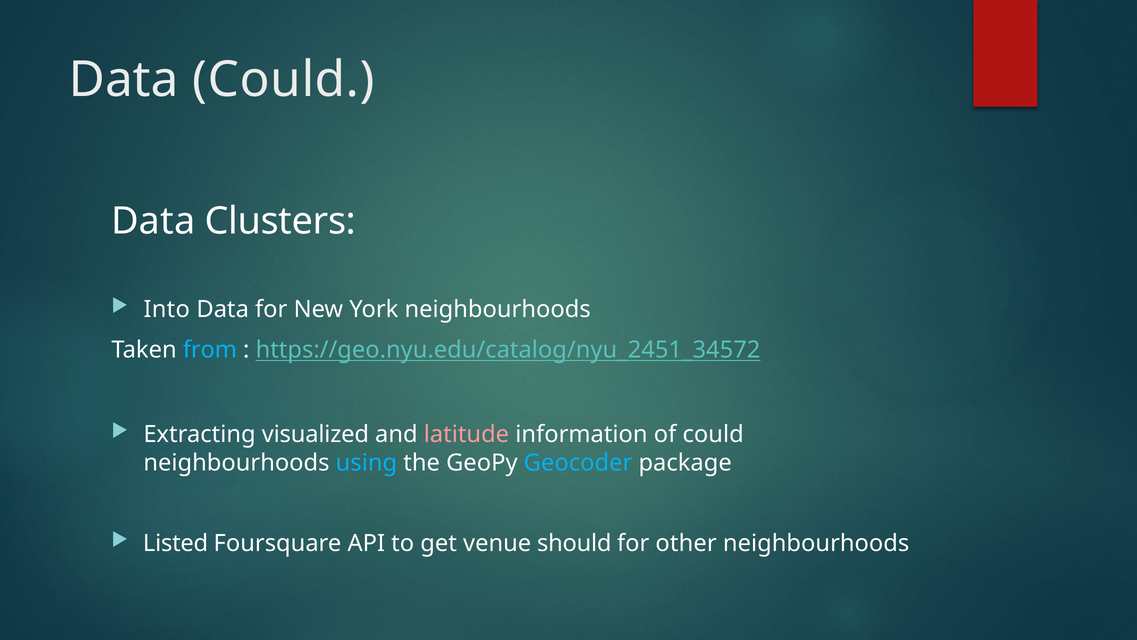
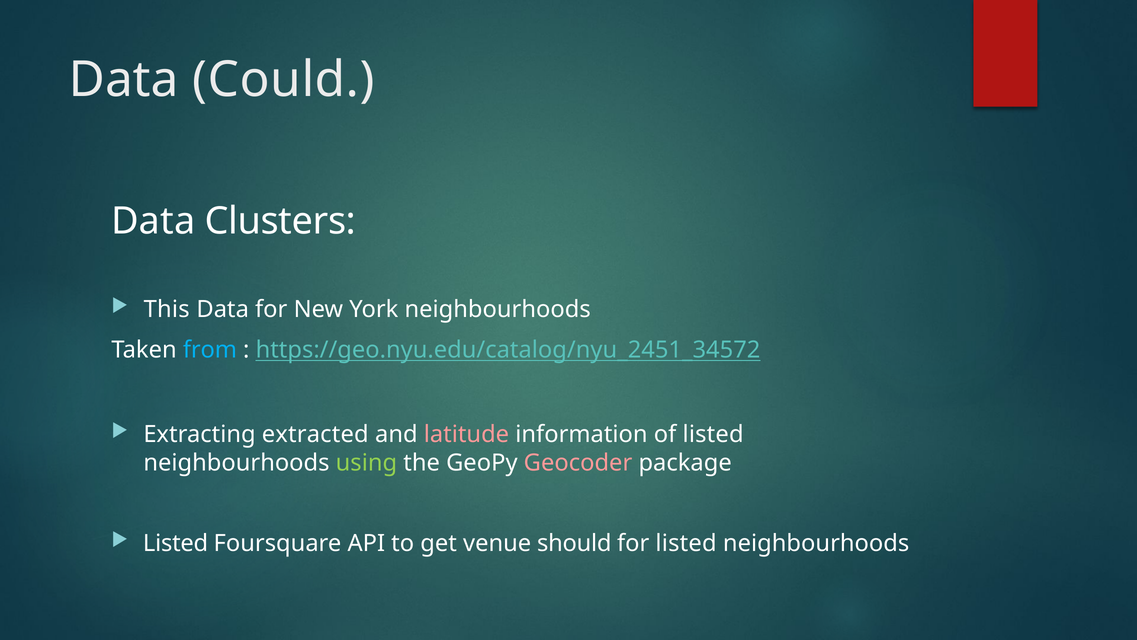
Into: Into -> This (167, 309)
visualized: visualized -> extracted (315, 434)
of could: could -> listed (713, 434)
using colour: light blue -> light green (366, 462)
Geocoder colour: light blue -> pink (578, 462)
for other: other -> listed (686, 543)
